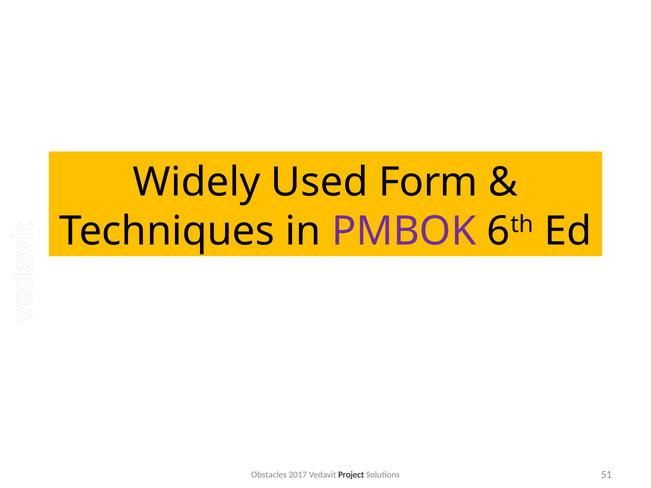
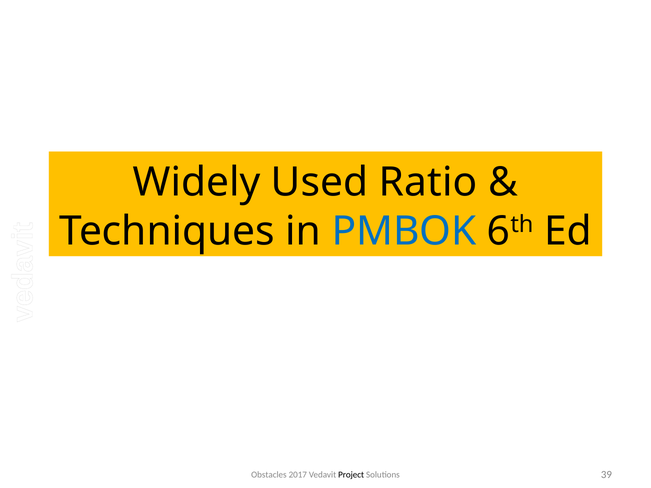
Form: Form -> Ratio (428, 182)
PMBOK colour: purple -> blue (404, 231)
51: 51 -> 39 (606, 475)
